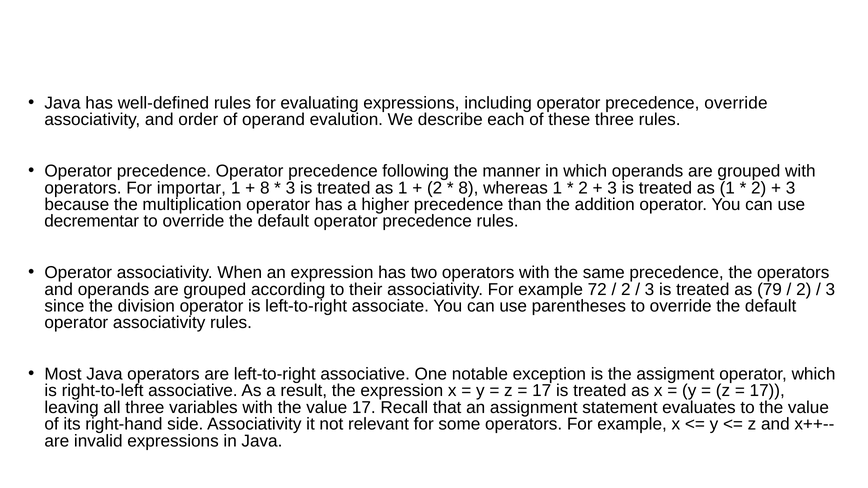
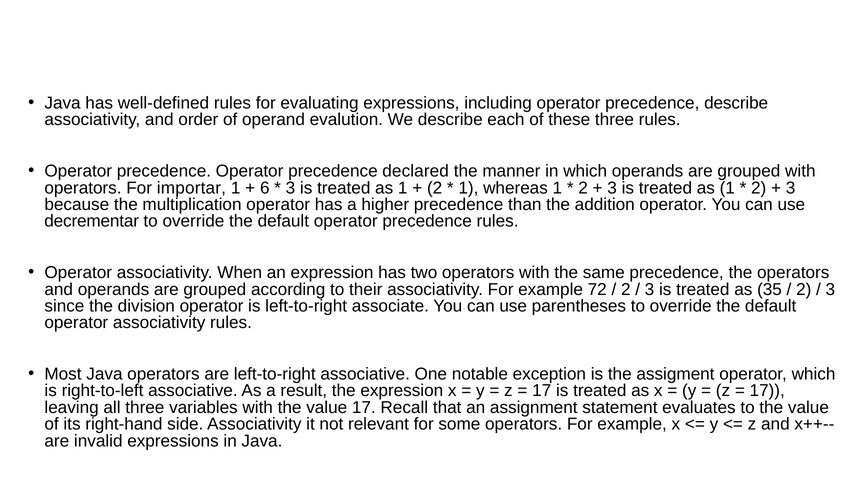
precedence override: override -> describe (736, 103)
following: following -> declared (416, 171)
8: 8 -> 6 (265, 188)
8: 8 -> 1 (468, 188)
79: 79 -> 35 (770, 290)
